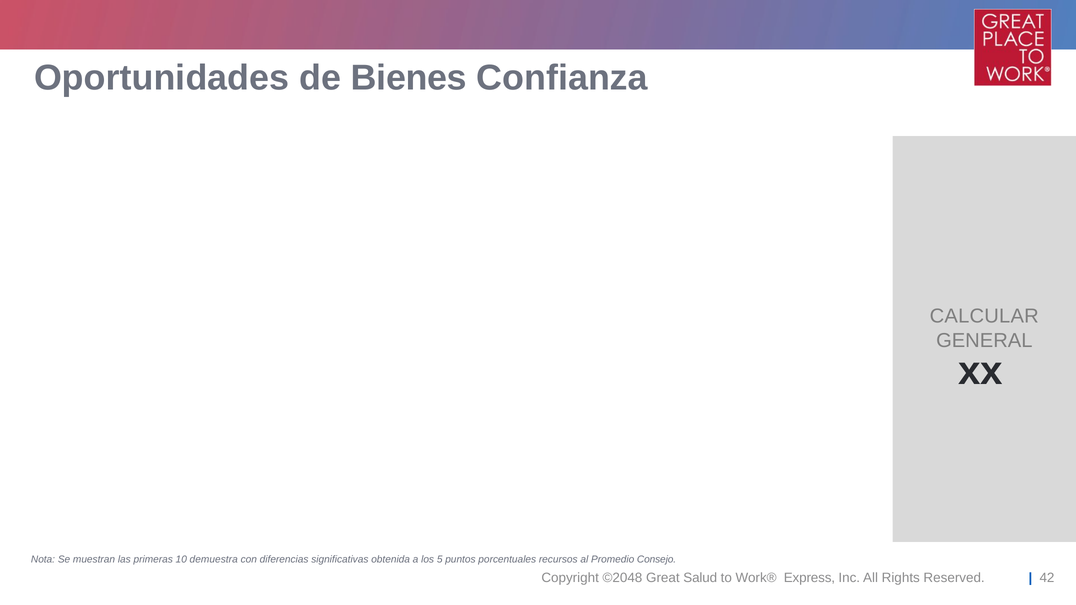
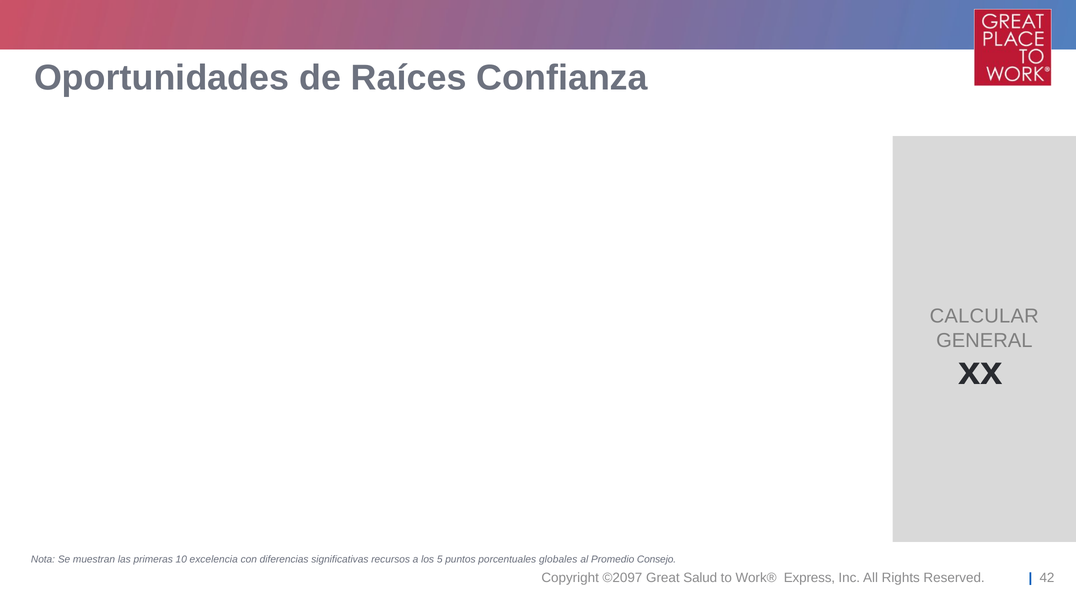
Bienes: Bienes -> Raíces (409, 78)
demuestra: demuestra -> excelencia (214, 559)
obtenida: obtenida -> recursos (391, 559)
recursos: recursos -> globales (558, 559)
©2048: ©2048 -> ©2097 (622, 578)
